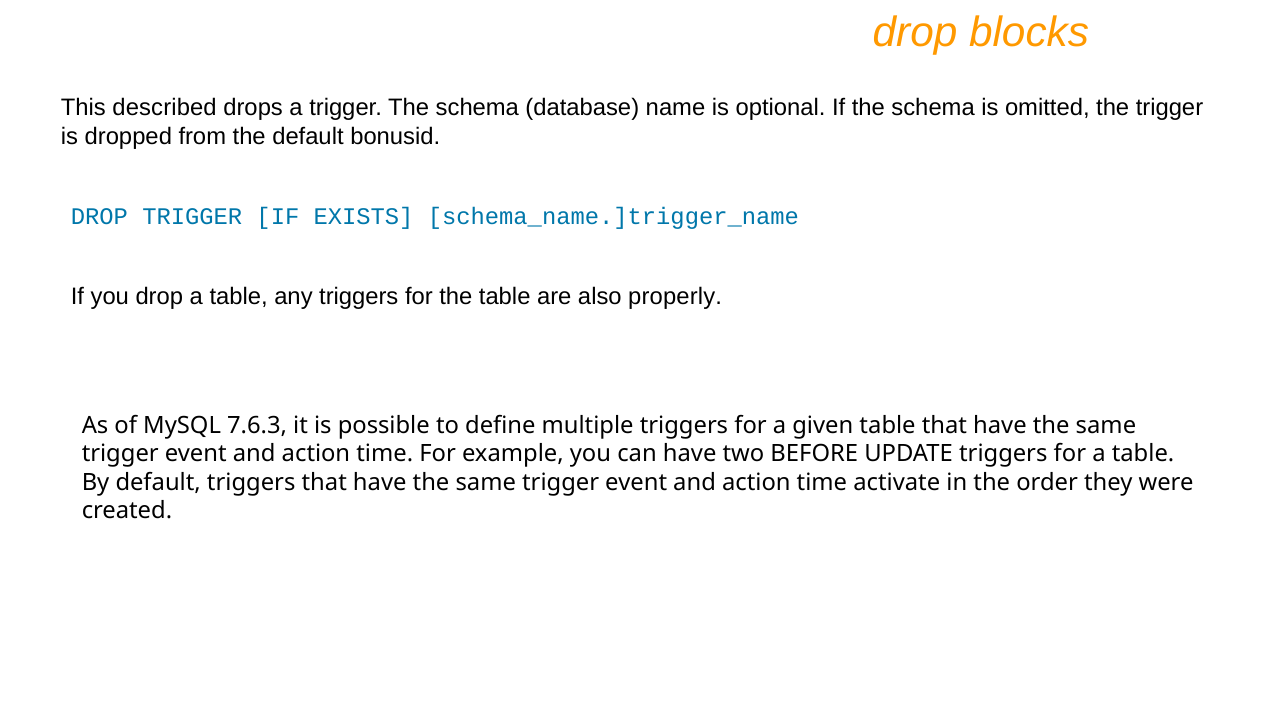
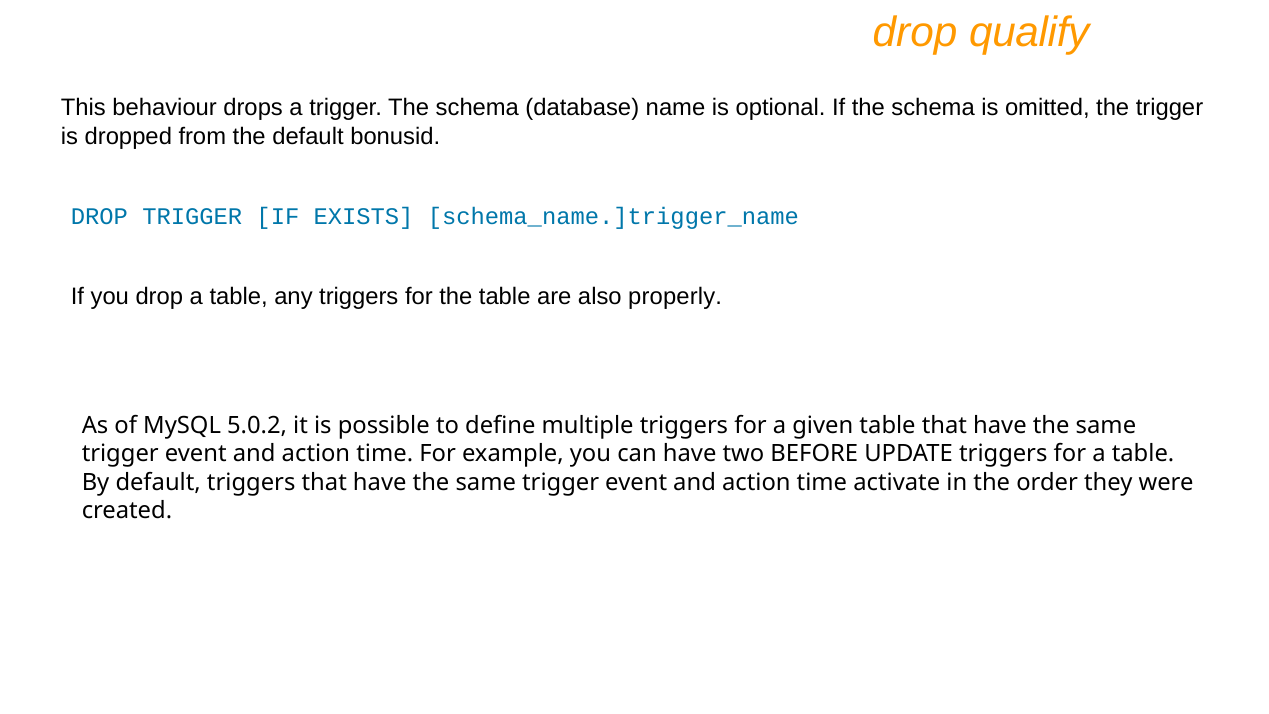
blocks: blocks -> qualify (1029, 33)
described: described -> behaviour (165, 108)
7.6.3: 7.6.3 -> 5.0.2 (257, 425)
